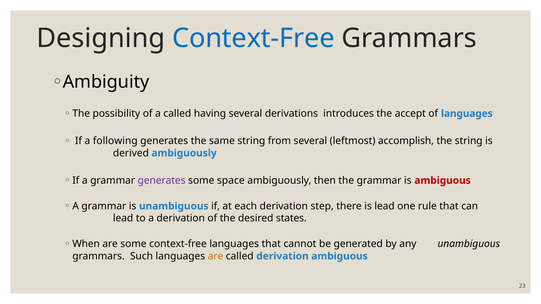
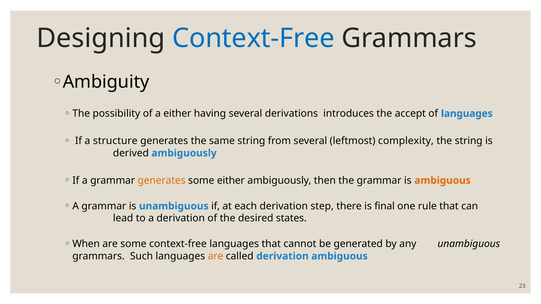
a called: called -> either (177, 114)
following: following -> structure (115, 141)
accomplish: accomplish -> complexity (406, 141)
generates colour: purple -> orange (162, 181)
some space: space -> either (231, 181)
ambiguous colour: red -> orange (443, 181)
is lead: lead -> final (385, 206)
